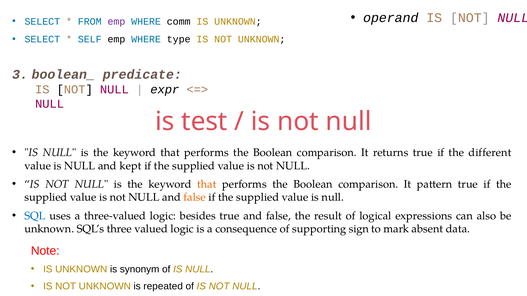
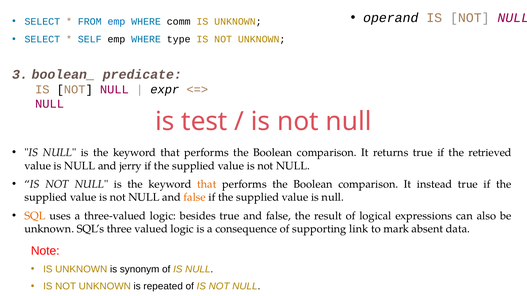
emp colour: purple -> blue (116, 22)
different: different -> retrieved (490, 153)
kept: kept -> jerry (131, 166)
pattern: pattern -> instead (435, 184)
SQL colour: blue -> orange (35, 216)
sign: sign -> link (359, 229)
